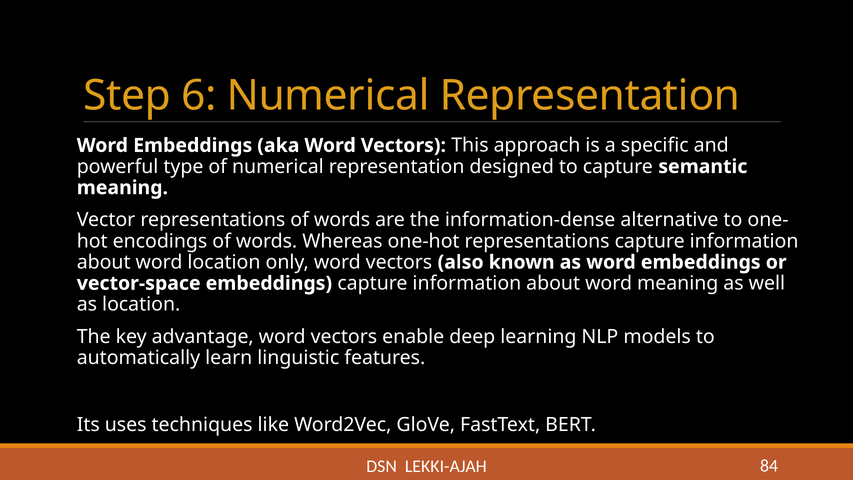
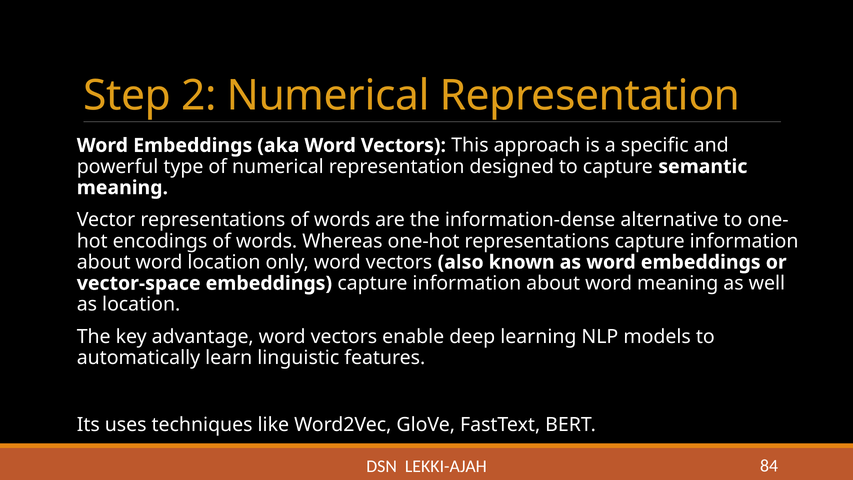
6: 6 -> 2 (199, 96)
